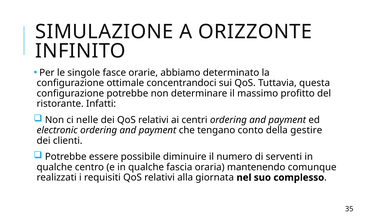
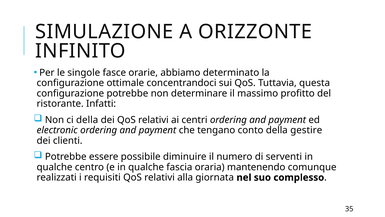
ci nelle: nelle -> della (87, 120)
